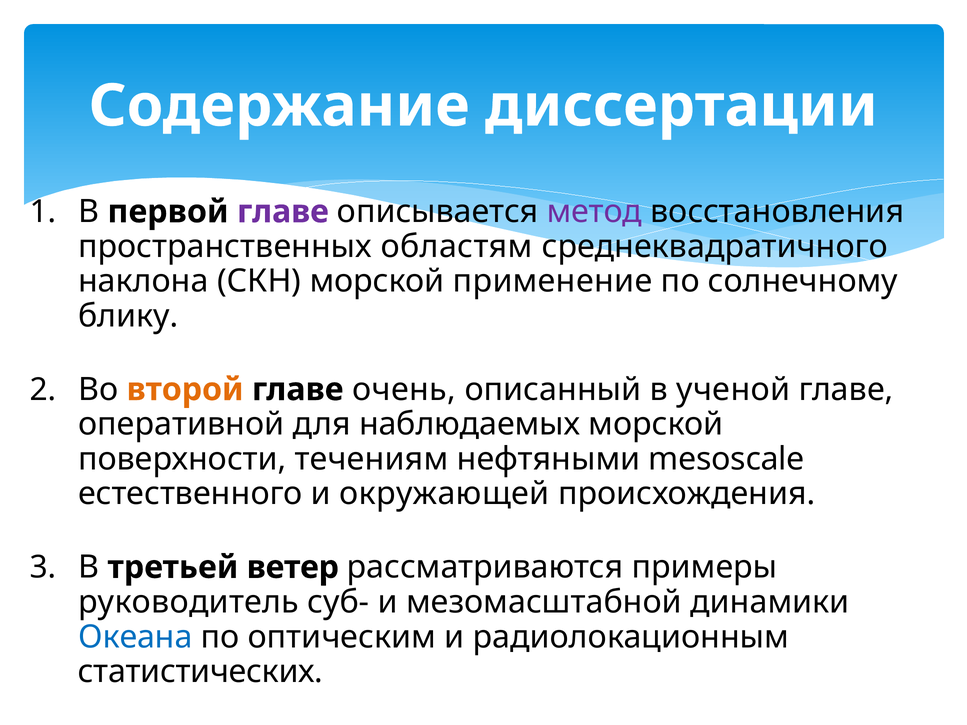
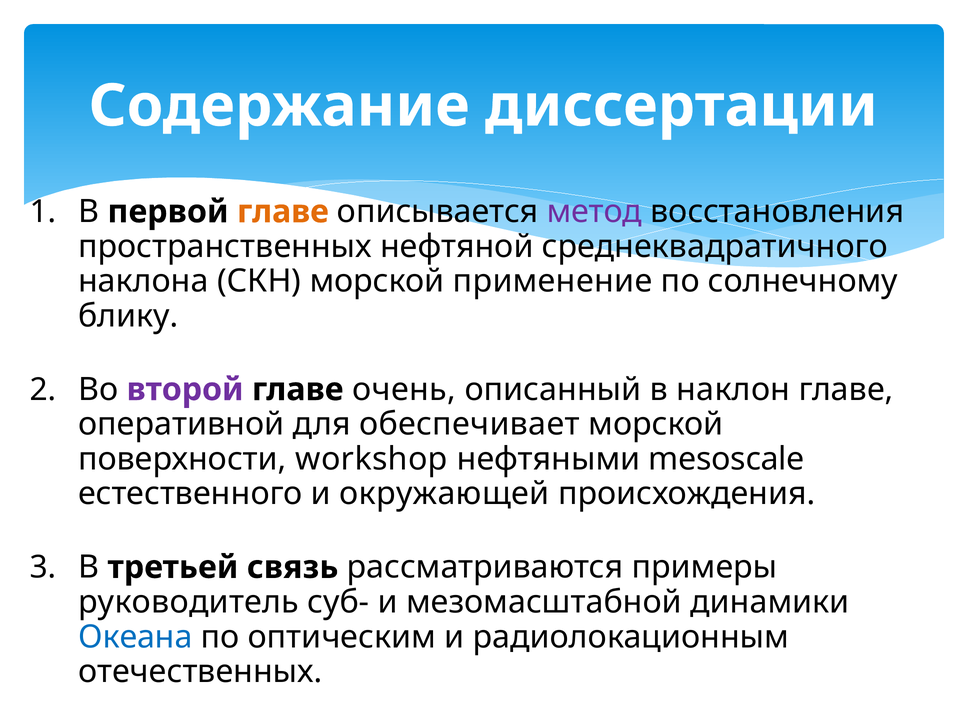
главе colour: purple -> orange (283, 212)
областям: областям -> нефтяной (457, 247)
второй colour: orange -> purple (185, 390)
ученой: ученой -> наклон (733, 390)
наблюдаемых: наблюдаемых -> обеспечивает (469, 424)
течениям: течениям -> workshop (372, 459)
ветер: ветер -> связь (293, 568)
статистических: статистических -> отечественных (200, 672)
